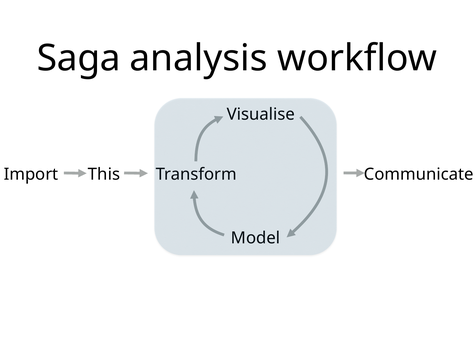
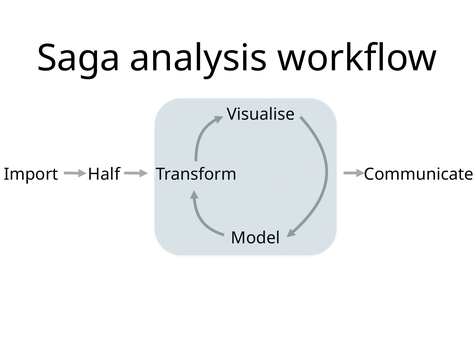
This: This -> Half (104, 174)
